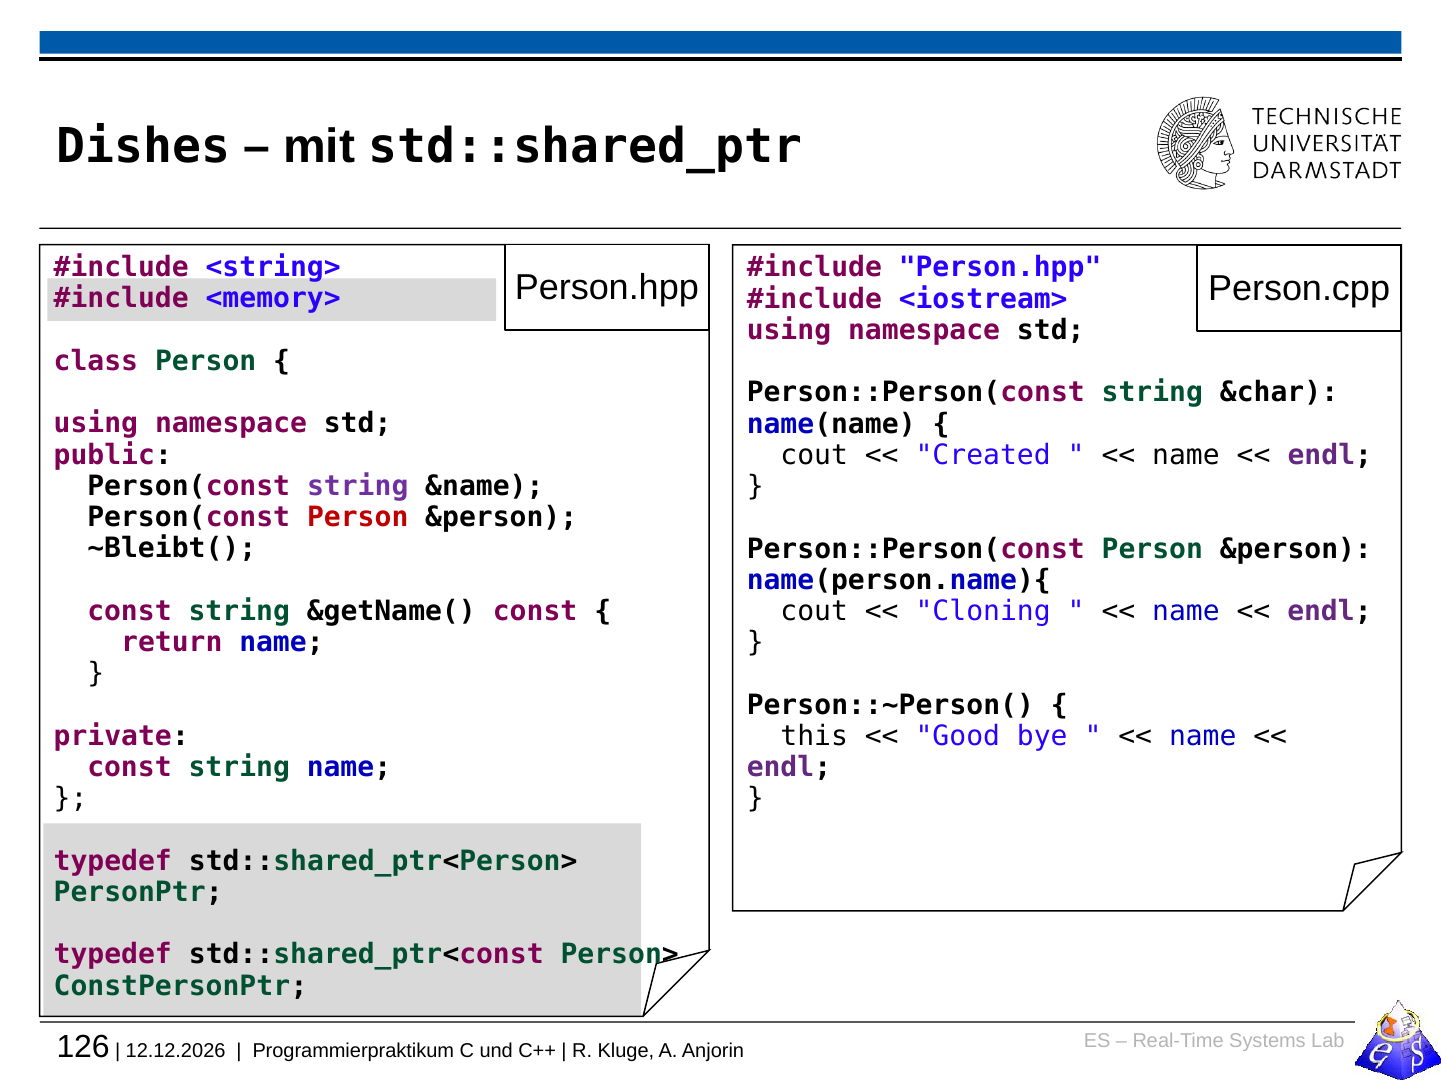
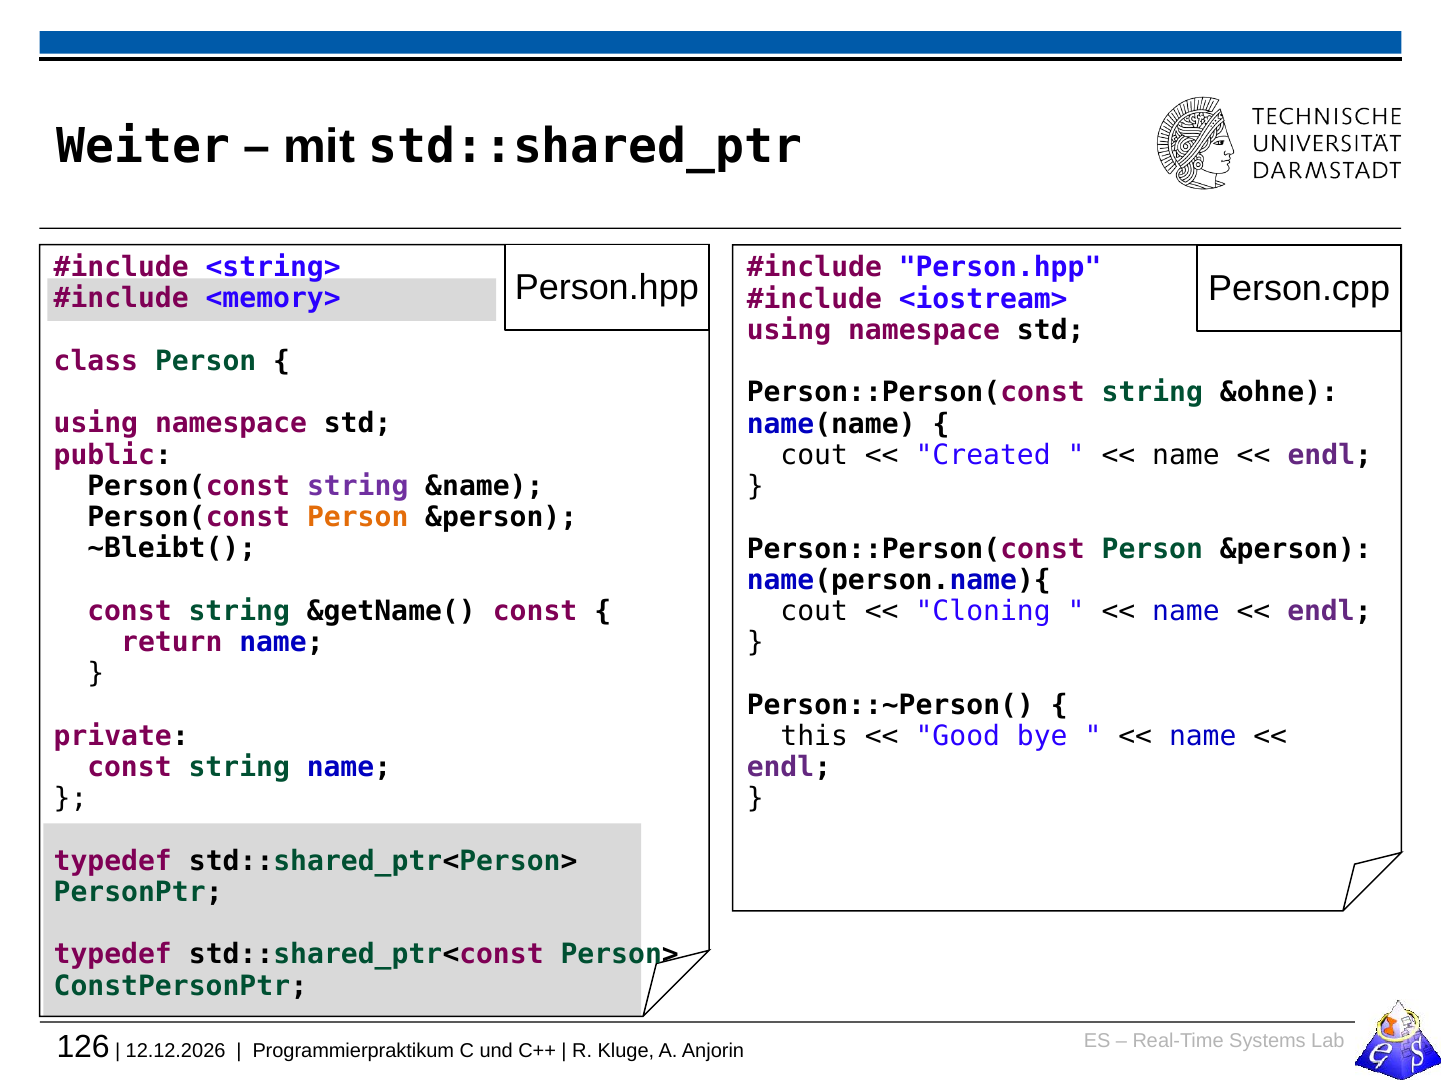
Dishes: Dishes -> Weiter (143, 146)
&char: &char -> &ohne (1279, 393)
Person colour: red -> orange (358, 518)
